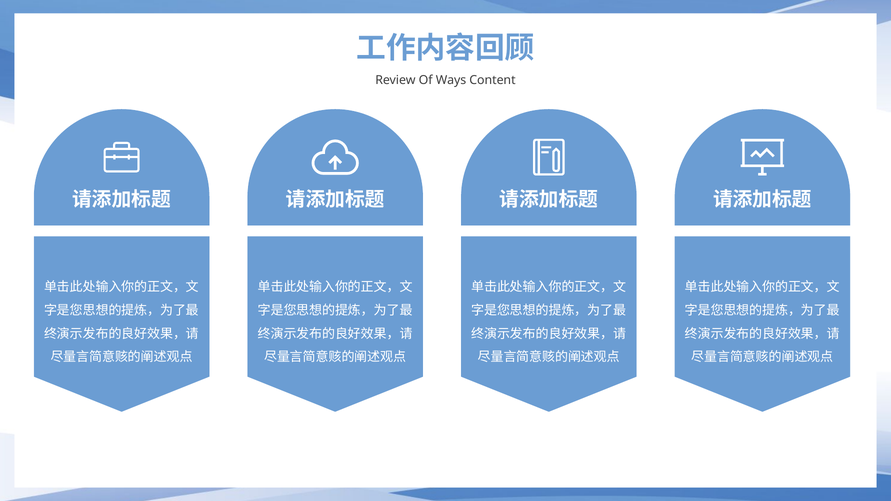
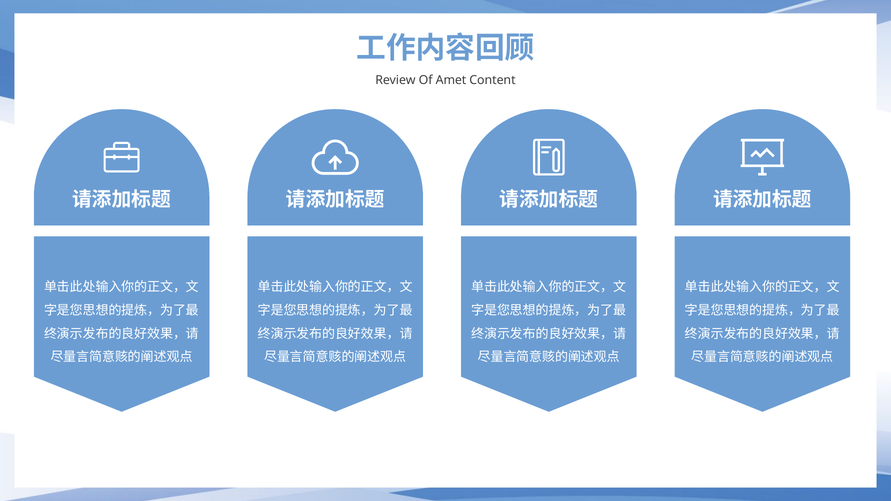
Ways: Ways -> Amet (451, 80)
